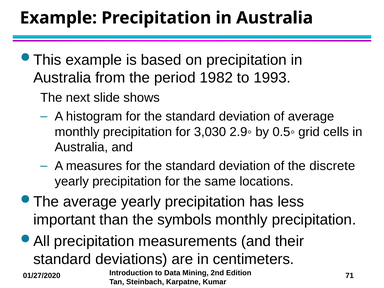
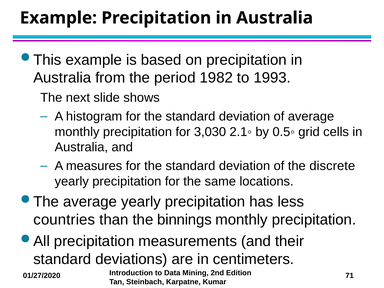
2.9◦: 2.9◦ -> 2.1◦ (241, 132)
important: important -> countries (64, 220)
symbols: symbols -> binnings (184, 220)
